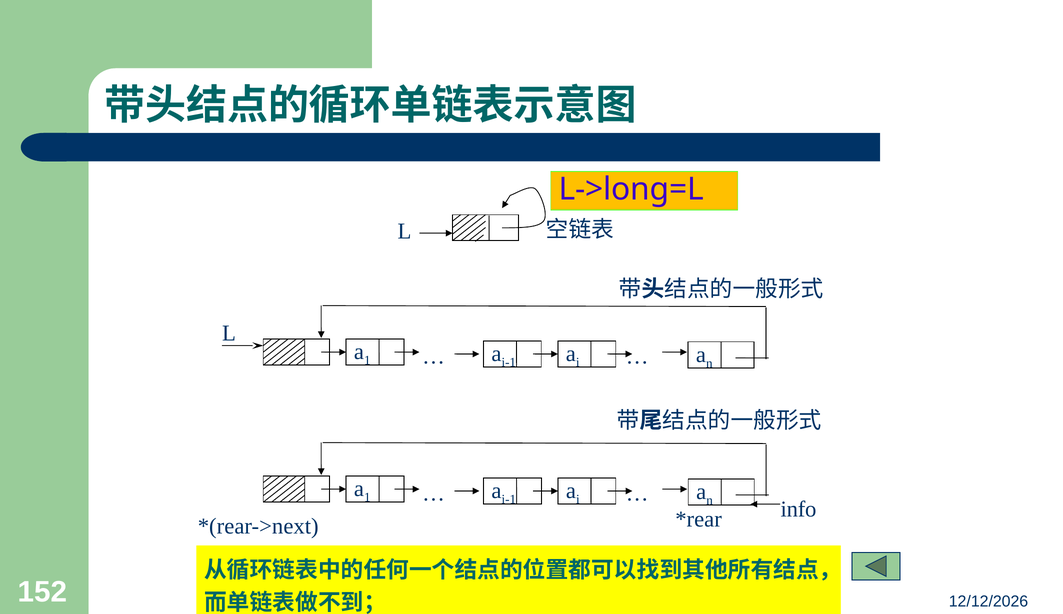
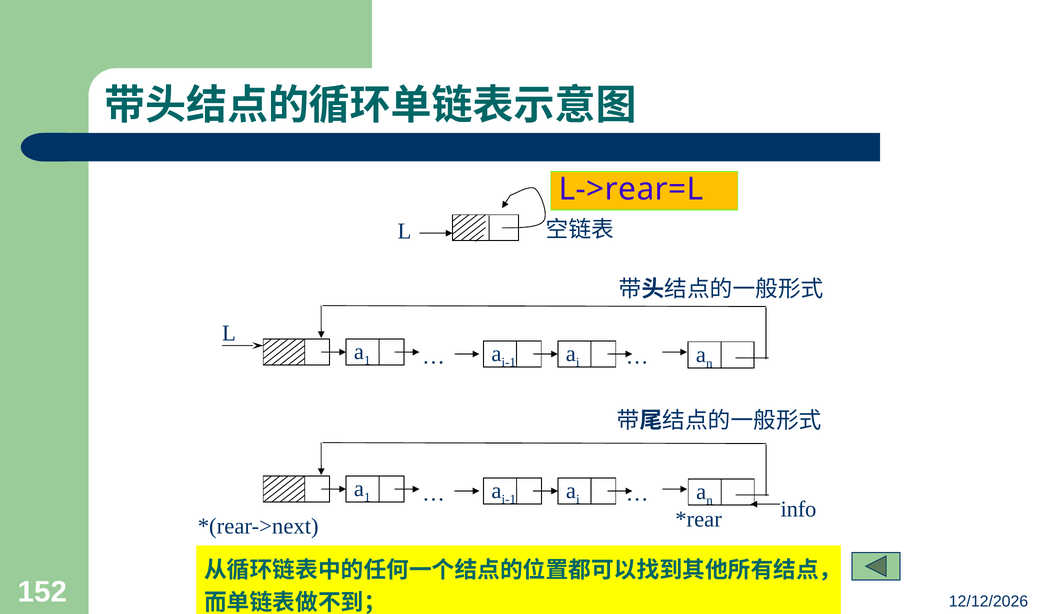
L->long=L: L->long=L -> L->rear=L (631, 189)
